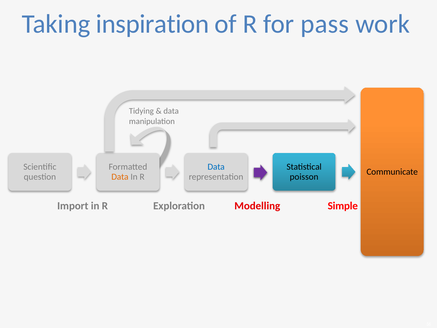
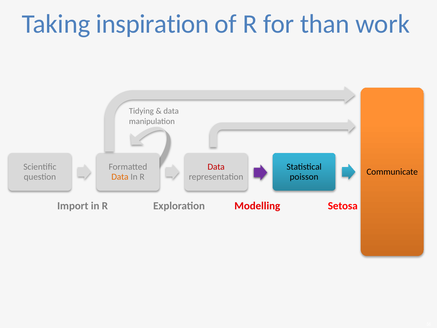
pass: pass -> than (325, 24)
Data colour: blue -> red (216, 167)
Simple: Simple -> Setosa (343, 206)
